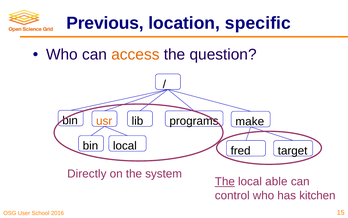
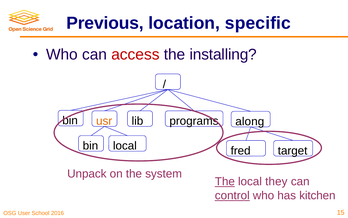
access colour: orange -> red (135, 54)
question: question -> installing (223, 54)
make: make -> along (250, 121)
Directly: Directly -> Unpack (87, 173)
able: able -> they (276, 181)
control underline: none -> present (232, 195)
